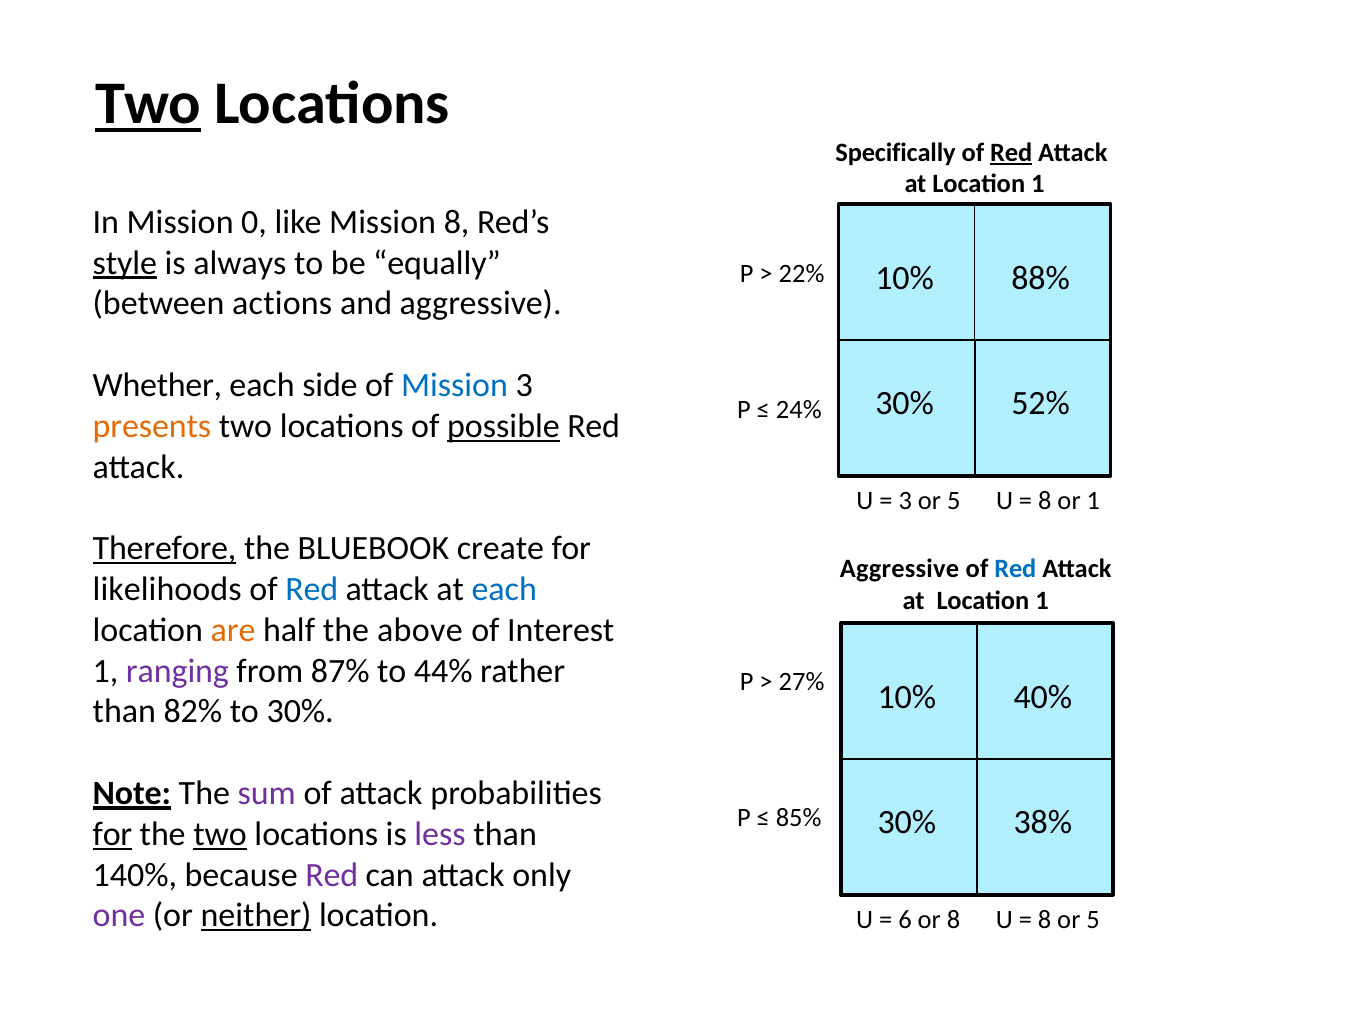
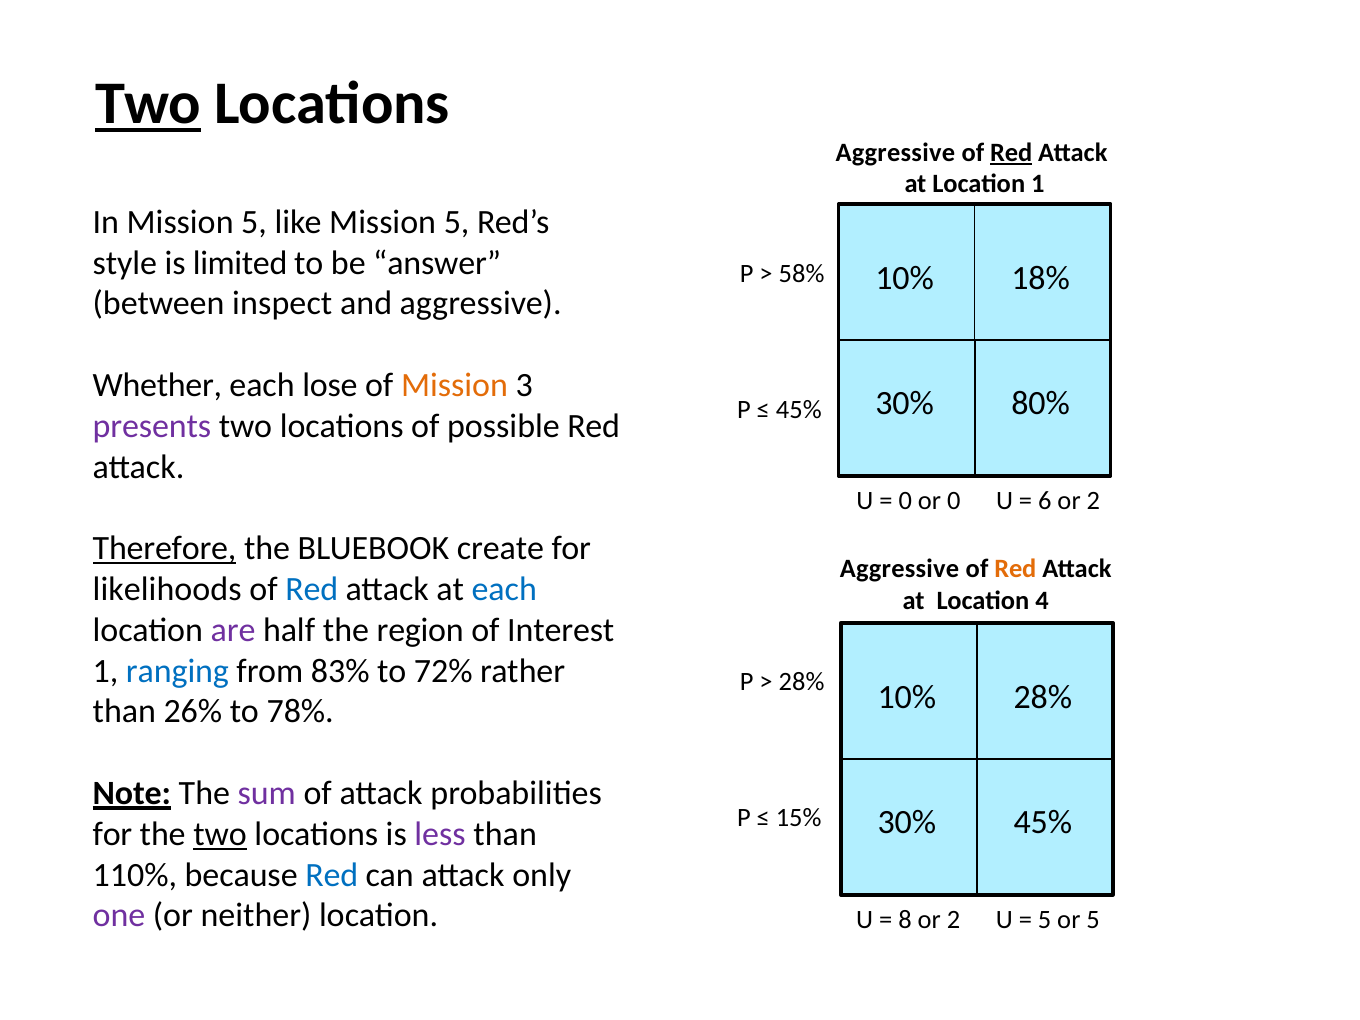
Specifically: Specifically -> Aggressive (895, 152)
In Mission 0: 0 -> 5 (254, 222)
like Mission 8: 8 -> 5 (457, 222)
style underline: present -> none (125, 263)
always: always -> limited (240, 263)
equally: equally -> answer (437, 263)
22%: 22% -> 58% (801, 274)
88%: 88% -> 18% (1041, 279)
actions: actions -> inspect (282, 304)
side: side -> lose (330, 385)
Mission colour: blue -> orange (455, 385)
52%: 52% -> 80% (1041, 403)
24%: 24% -> 45% (799, 410)
presents colour: orange -> purple (152, 426)
possible underline: present -> none (503, 426)
3: 3 -> 0 (905, 500)
5: 5 -> 0 (954, 500)
8: 8 -> 6 (1045, 500)
1: 1 -> 2 (1093, 500)
Red colour: blue -> orange (1015, 569)
1: 1 -> 4 (1042, 601)
are colour: orange -> purple (233, 630)
above: above -> region (420, 630)
ranging colour: purple -> blue (177, 671)
87%: 87% -> 83% (340, 671)
44%: 44% -> 72% (443, 671)
27%: 27% -> 28% (801, 681)
40%: 40% -> 28% (1043, 698)
82%: 82% -> 26% (193, 712)
to 30%: 30% -> 78% (300, 712)
85%: 85% -> 15% (799, 817)
38%: 38% -> 45% (1043, 822)
for underline: present -> none (112, 834)
140%: 140% -> 110% (135, 875)
Red colour: purple -> blue (332, 875)
neither underline: present -> none (256, 916)
6: 6 -> 8 (905, 919)
8: 8 -> 2 (953, 919)
8: 8 -> 5 (1045, 919)
